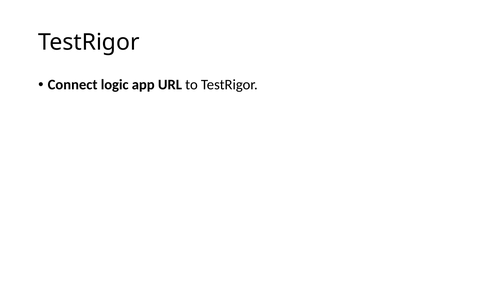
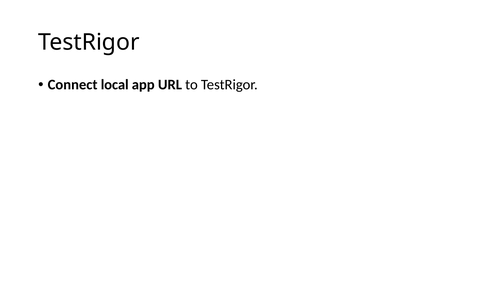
logic: logic -> local (115, 85)
